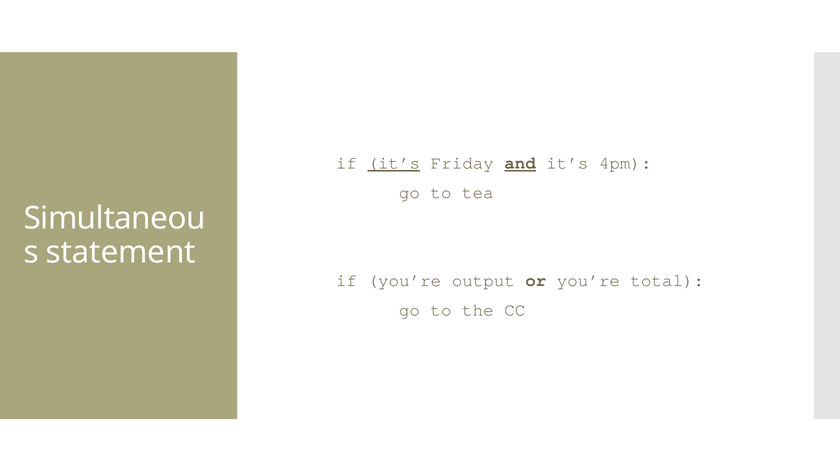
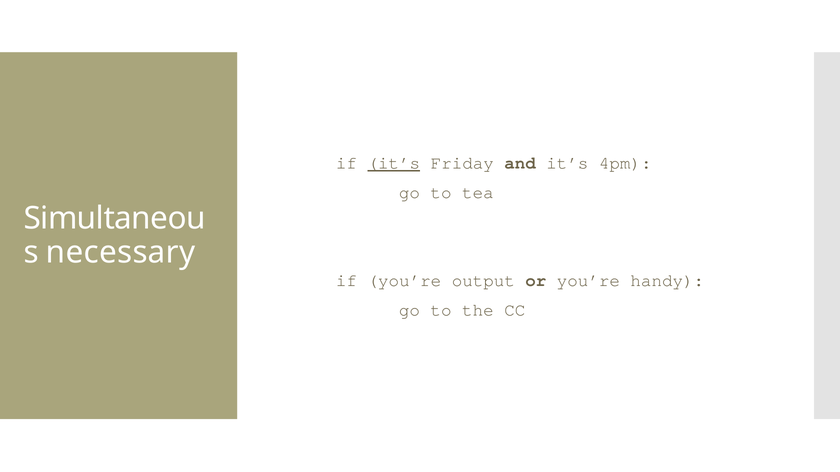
and underline: present -> none (520, 163)
statement: statement -> necessary (121, 253)
total: total -> handy (667, 281)
